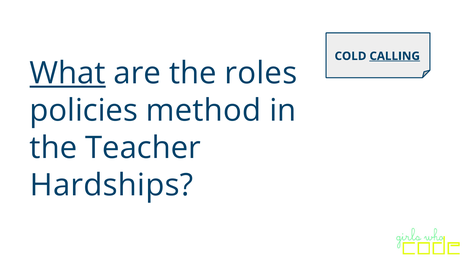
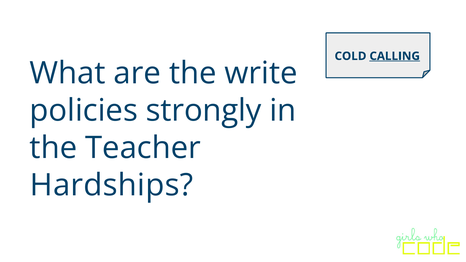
What underline: present -> none (68, 73)
roles: roles -> write (261, 73)
method: method -> strongly (204, 111)
